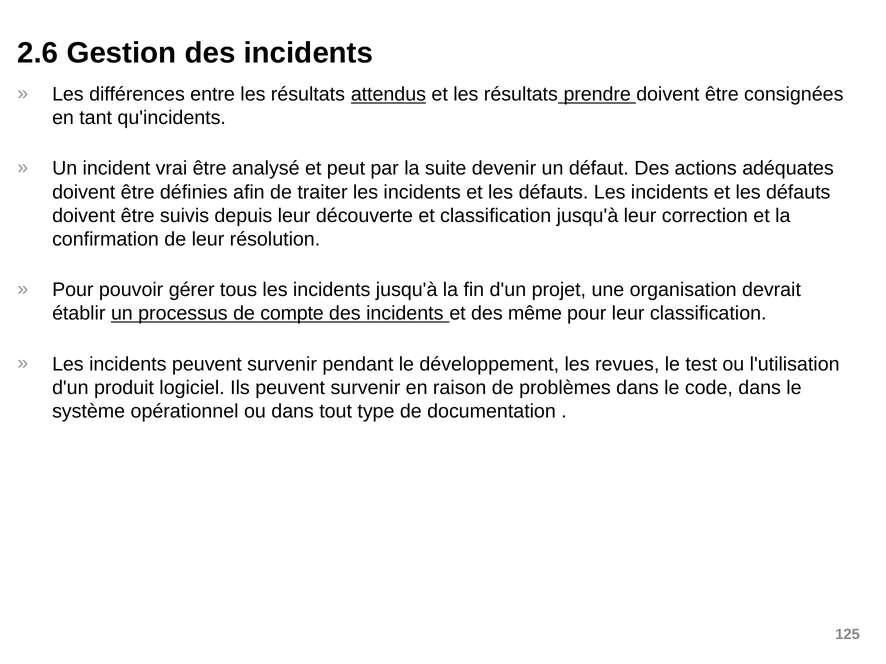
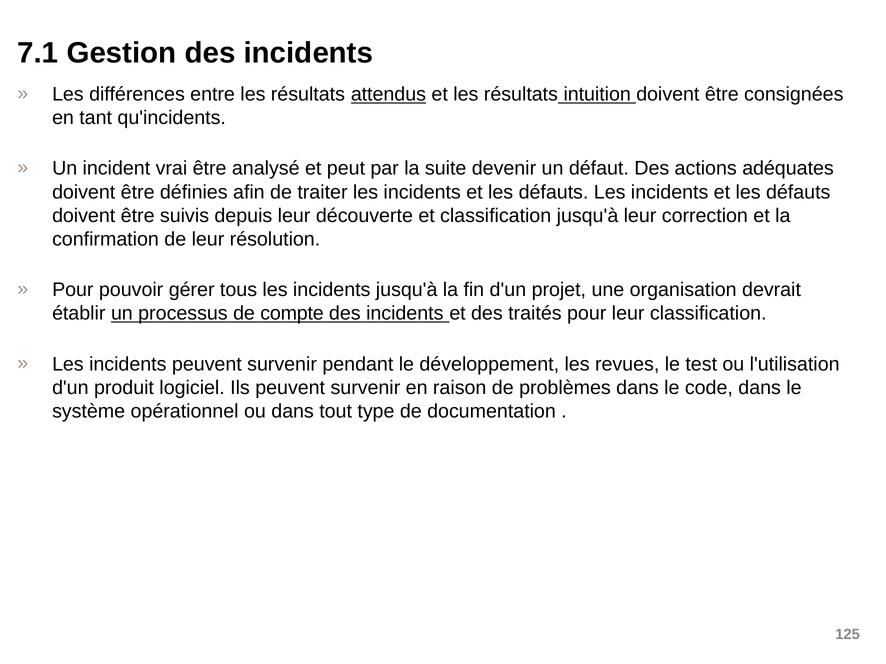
2.6: 2.6 -> 7.1 (38, 53)
prendre: prendre -> intuition (597, 94)
même: même -> traités (535, 314)
